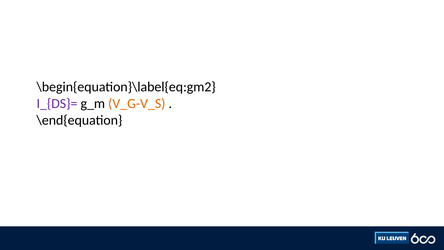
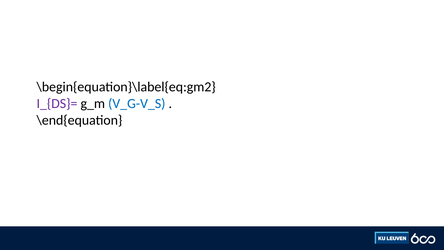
V_G-V_S colour: orange -> blue (137, 103)
